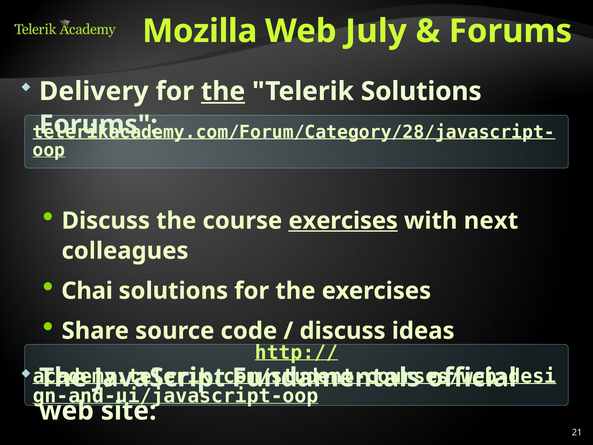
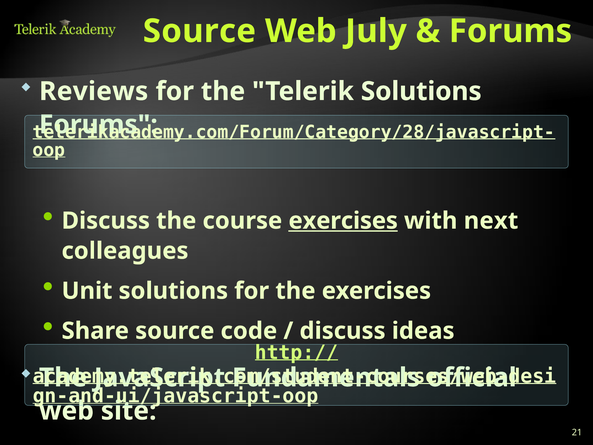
Mozilla: Mozilla -> Source (199, 31)
Delivery: Delivery -> Reviews (94, 91)
the underline: present -> none (223, 91)
Chai: Chai -> Unit (87, 291)
